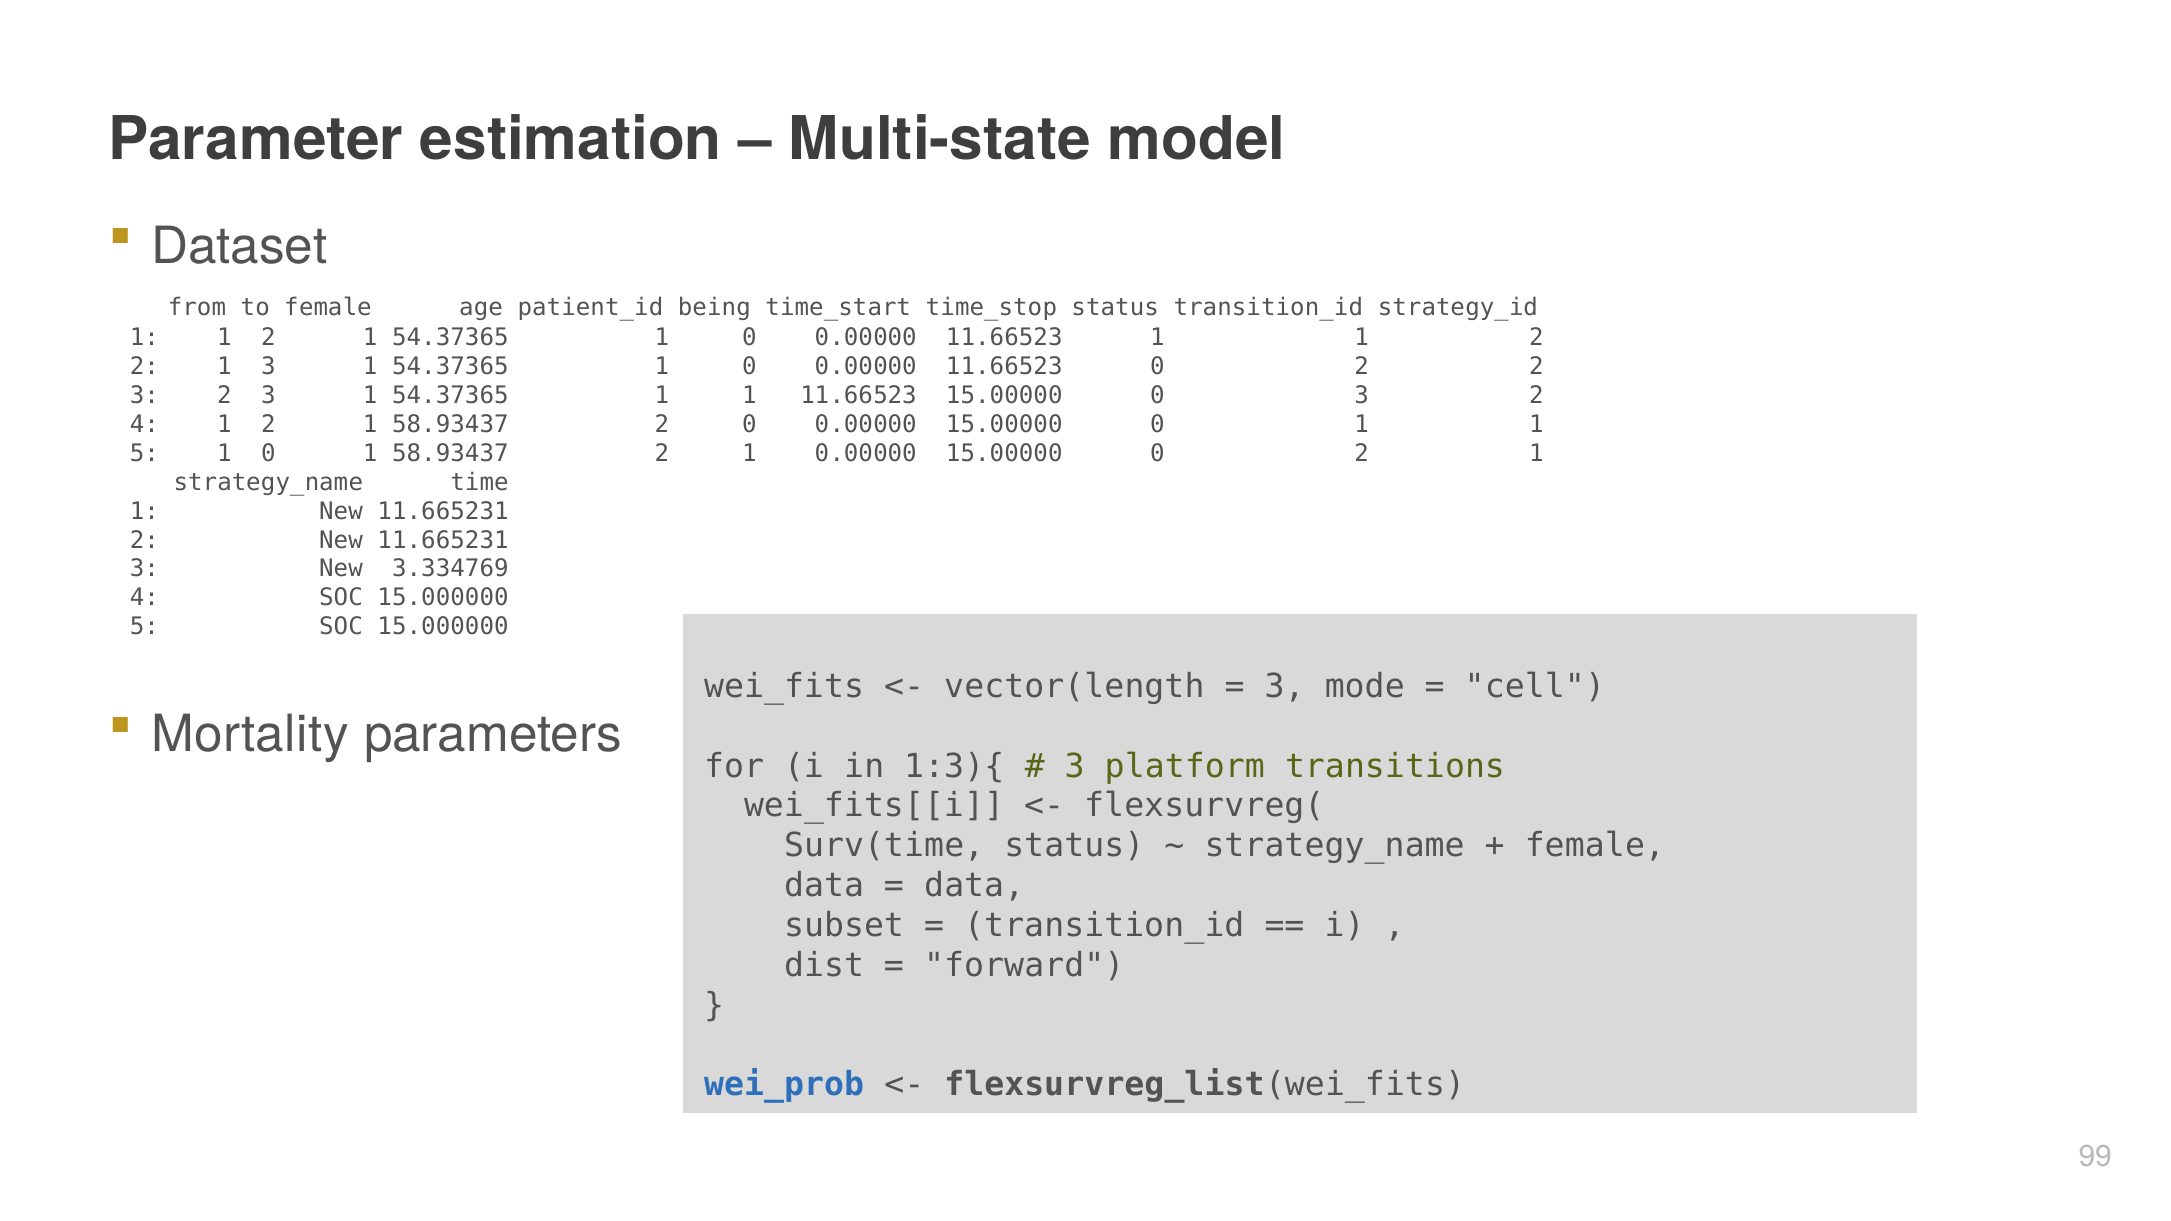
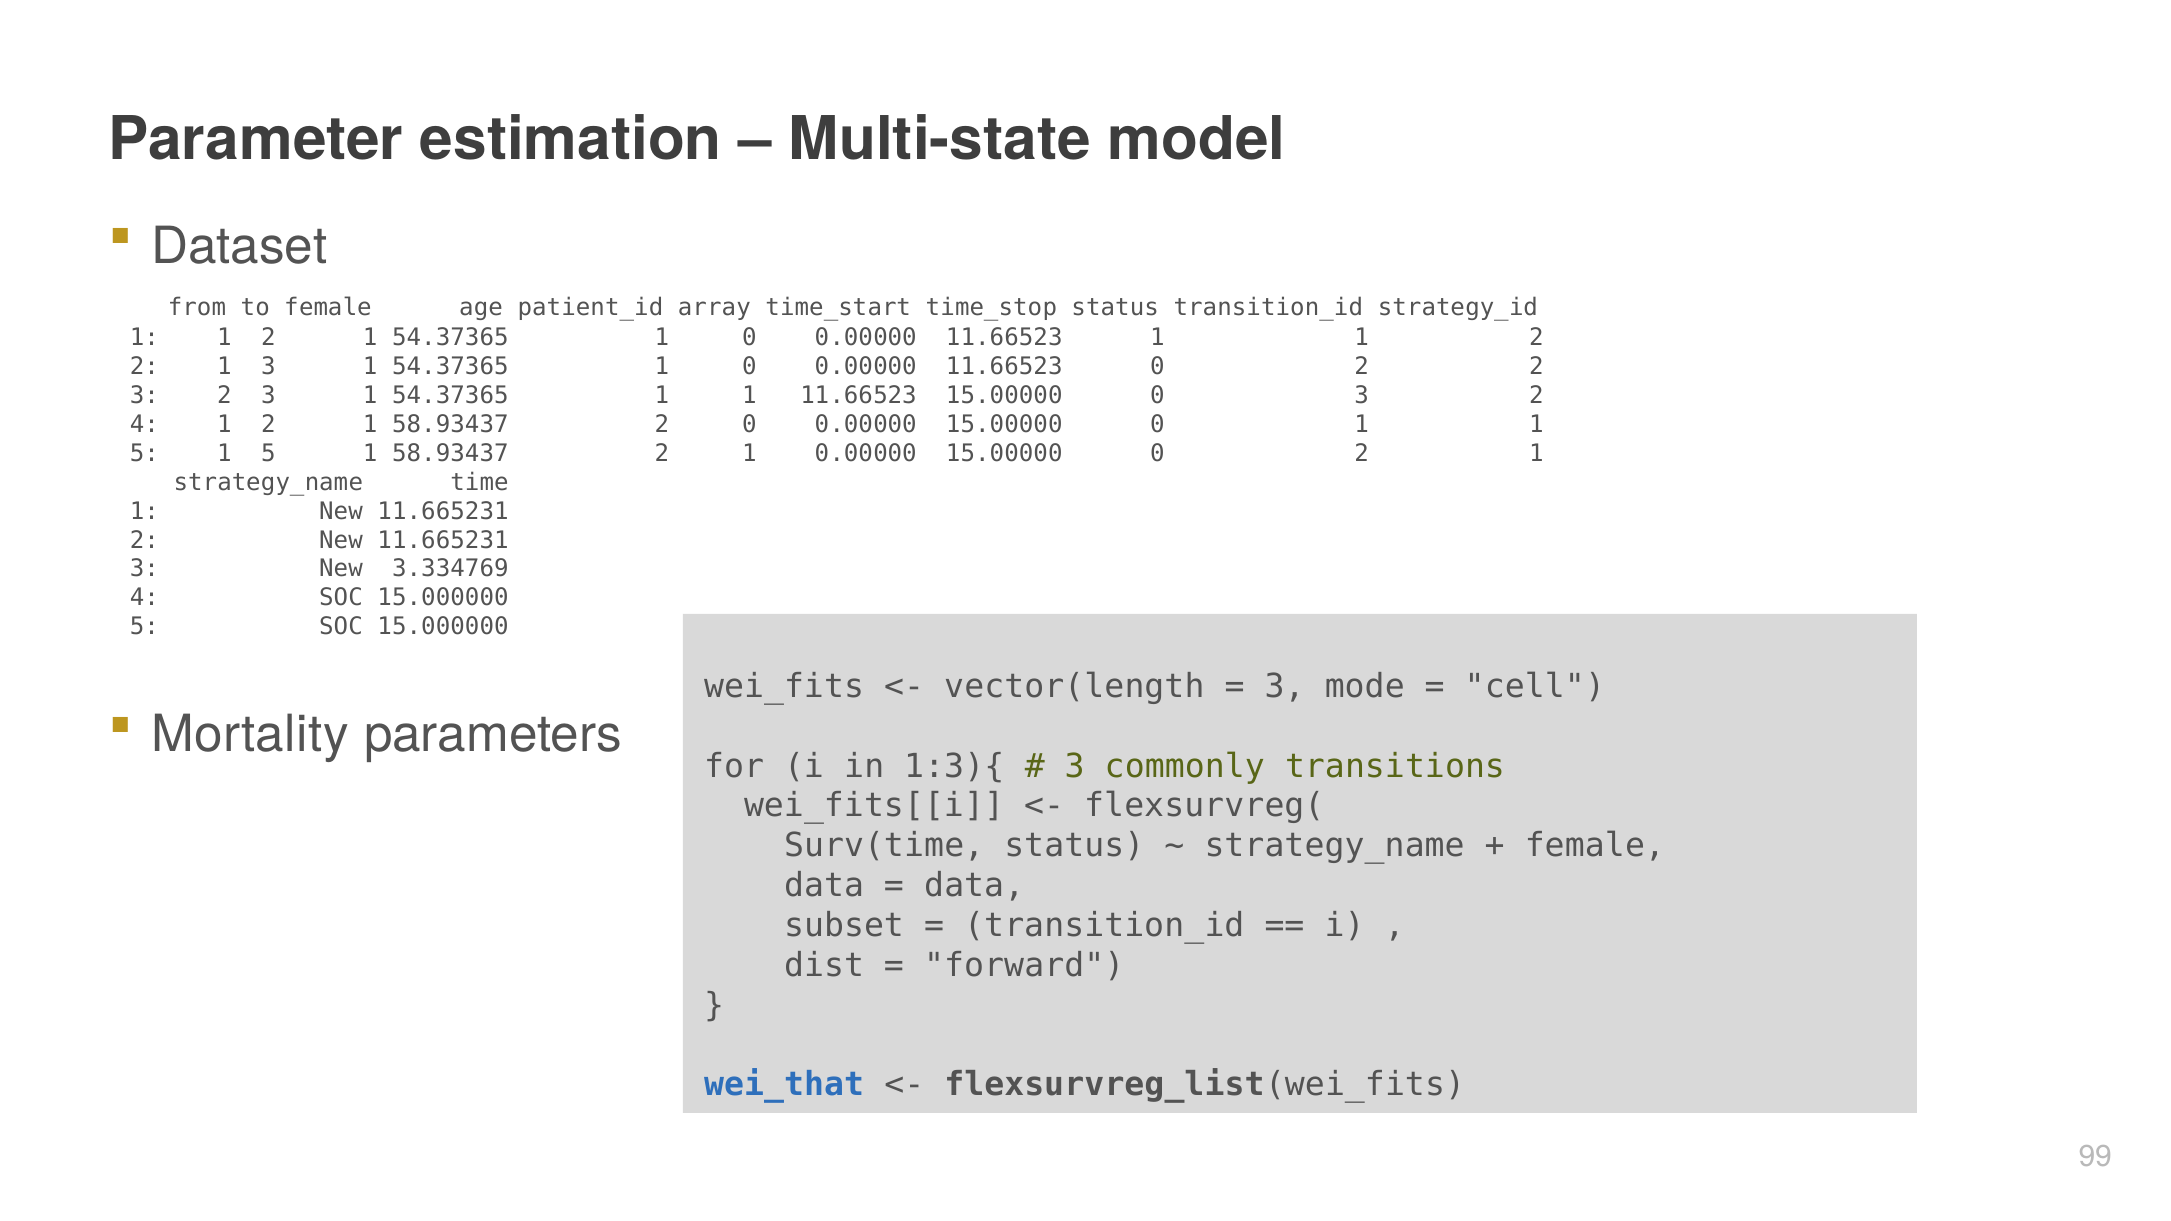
being: being -> array (714, 307)
5 1 0: 0 -> 5 (268, 454)
platform: platform -> commonly (1185, 766)
wei_prob: wei_prob -> wei_that (784, 1085)
